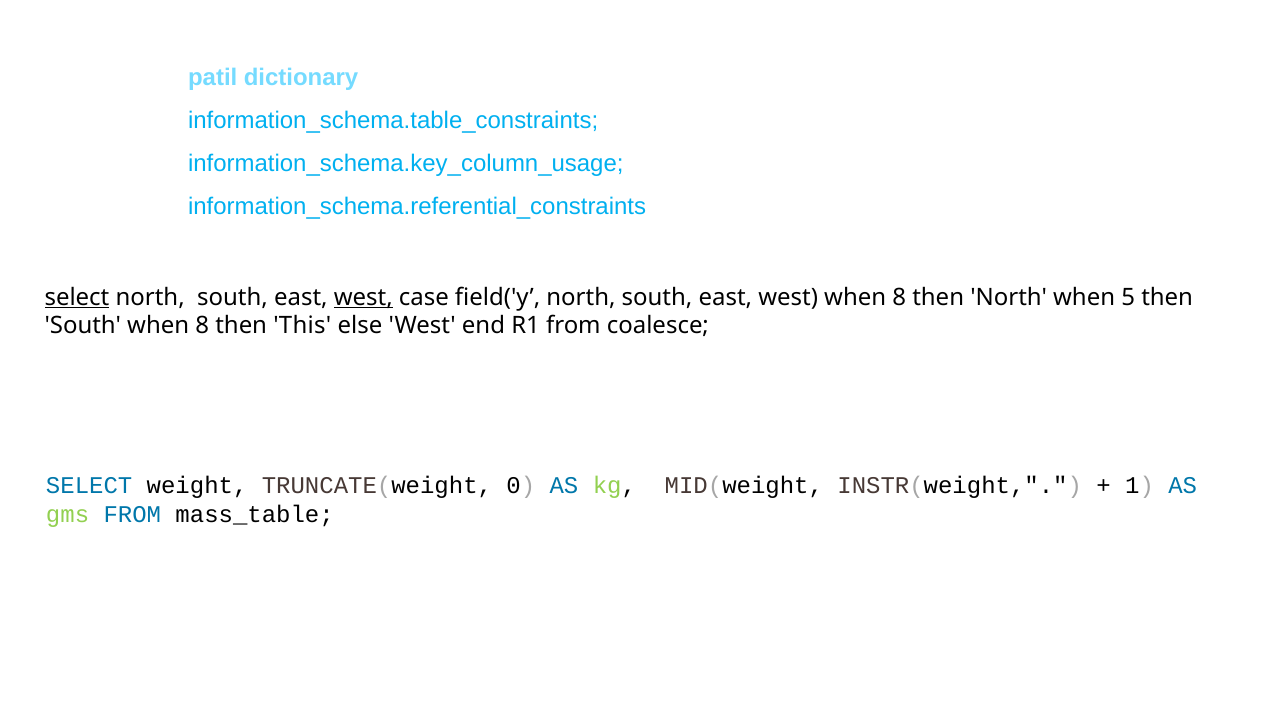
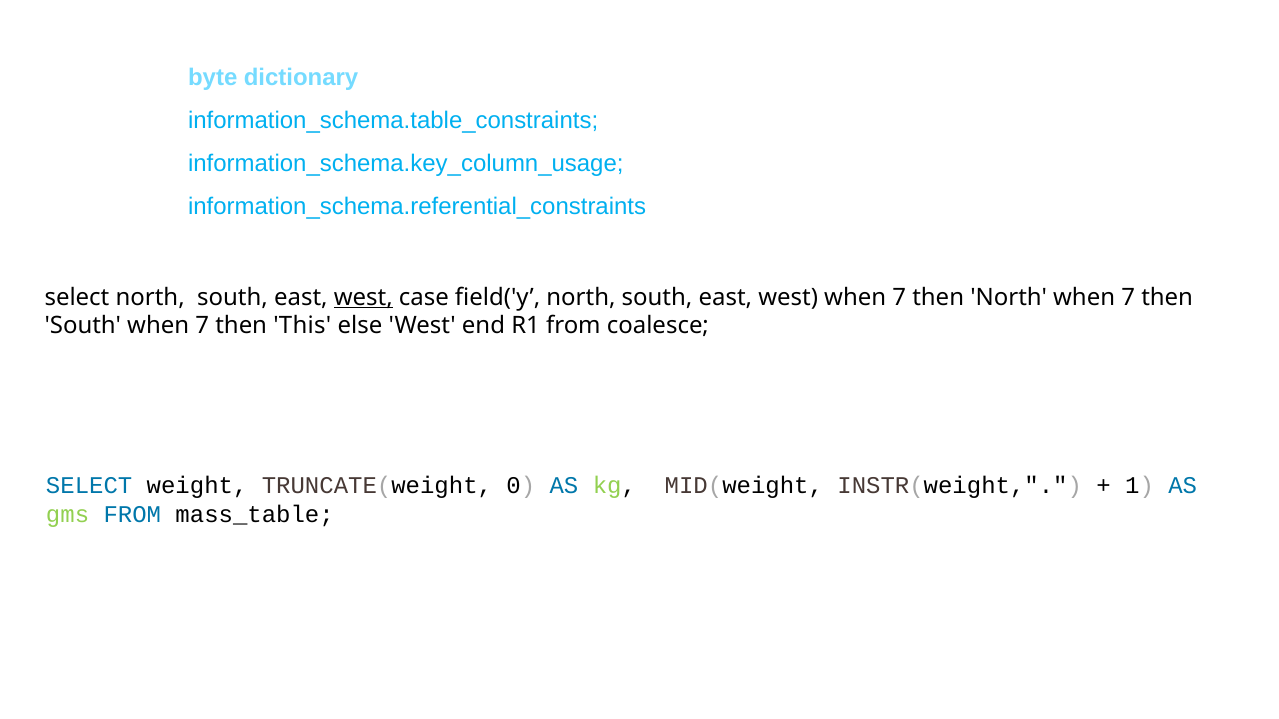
patil: patil -> byte (213, 78)
select underline: present -> none (77, 297)
west when 8: 8 -> 7 (899, 297)
North when 5: 5 -> 7 (1128, 297)
South when 8: 8 -> 7 (202, 326)
